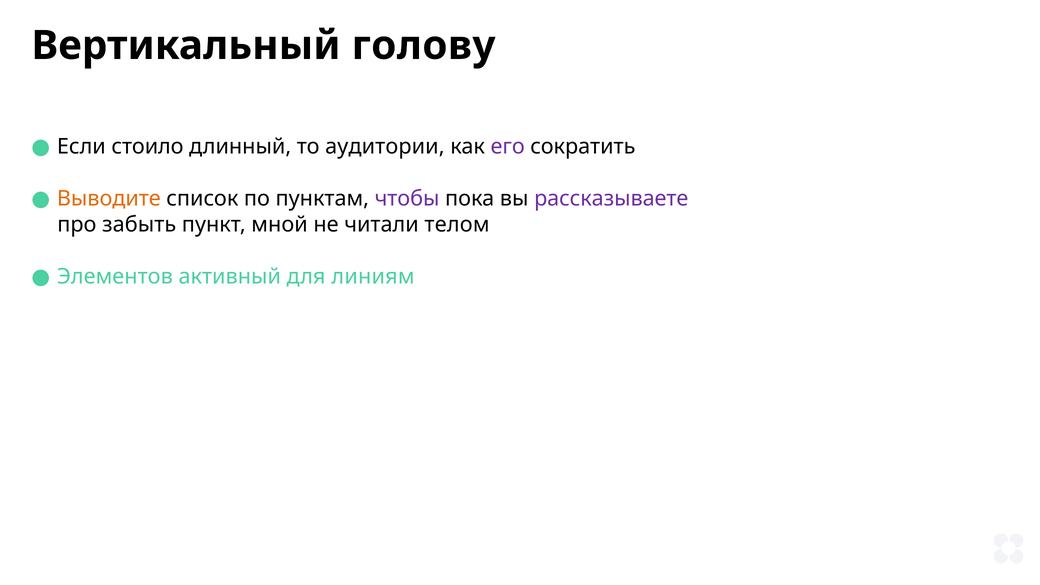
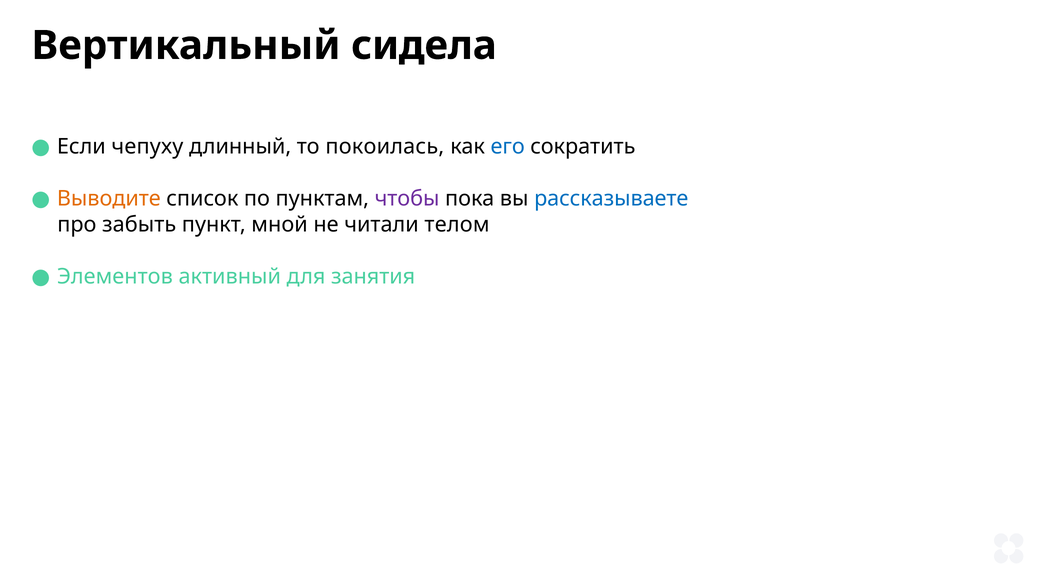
голову: голову -> сидела (424, 46)
стоило: стоило -> чепуху (147, 147)
аудитории: аудитории -> покоилась (385, 147)
его colour: purple -> blue (508, 147)
рассказываете colour: purple -> blue (611, 199)
линиям: линиям -> занятия (373, 277)
